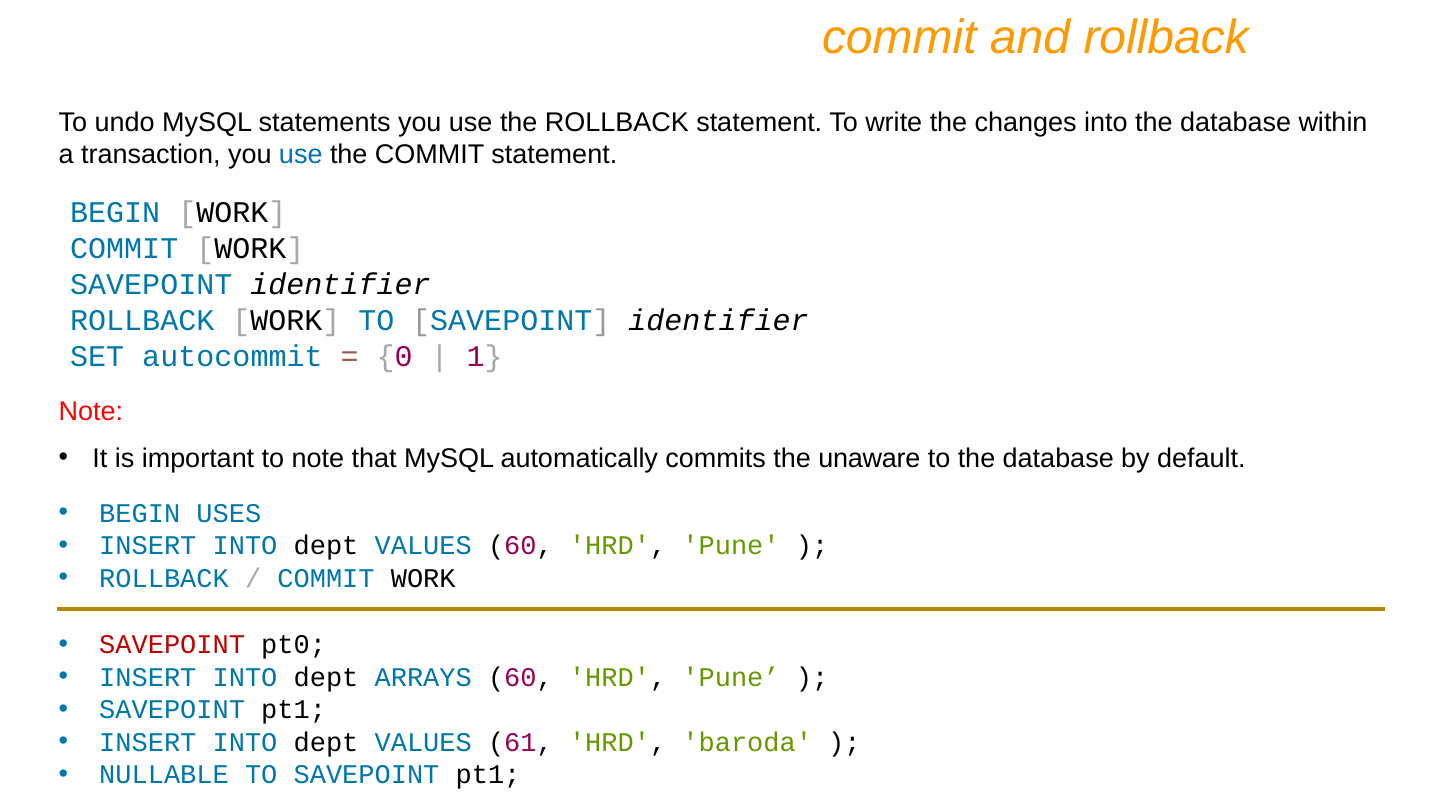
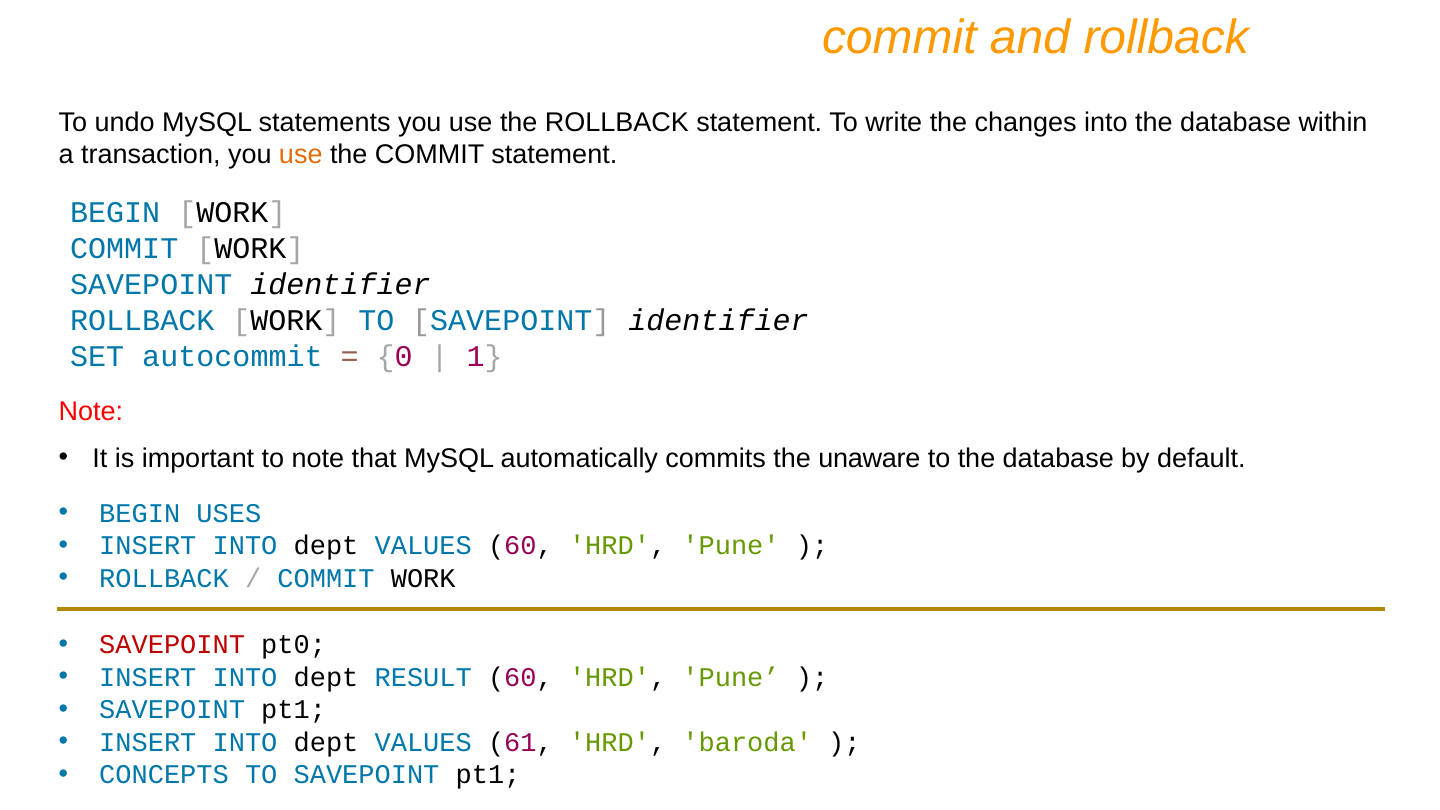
use colour: blue -> orange (301, 155)
ARRAYS: ARRAYS -> RESULT (423, 677)
NULLABLE: NULLABLE -> CONCEPTS (164, 775)
